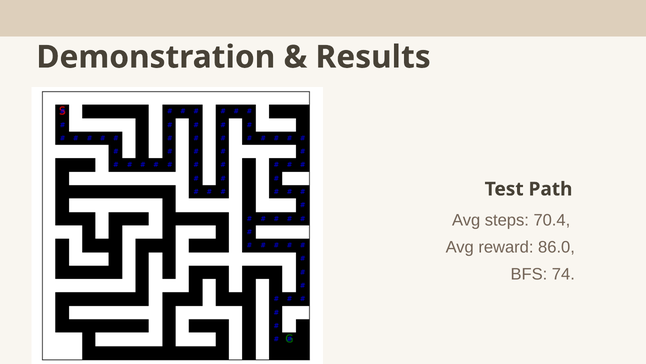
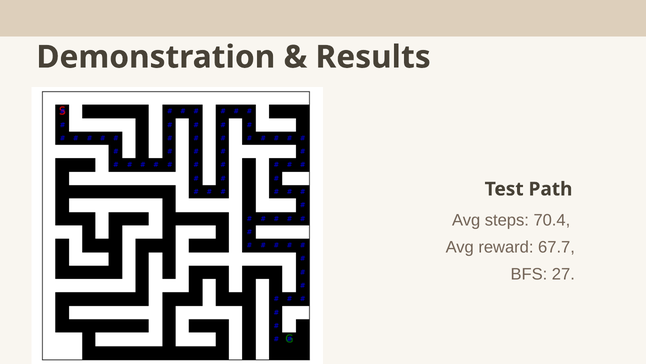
86.0: 86.0 -> 67.7 (556, 247)
74: 74 -> 27 (563, 274)
